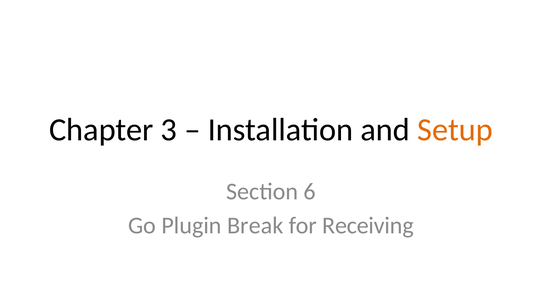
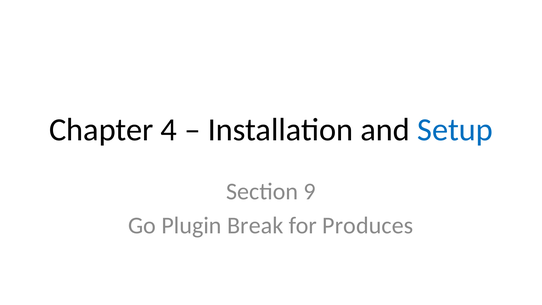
3: 3 -> 4 (169, 130)
Setup colour: orange -> blue (455, 130)
6: 6 -> 9 (310, 192)
Receiving: Receiving -> Produces (368, 225)
